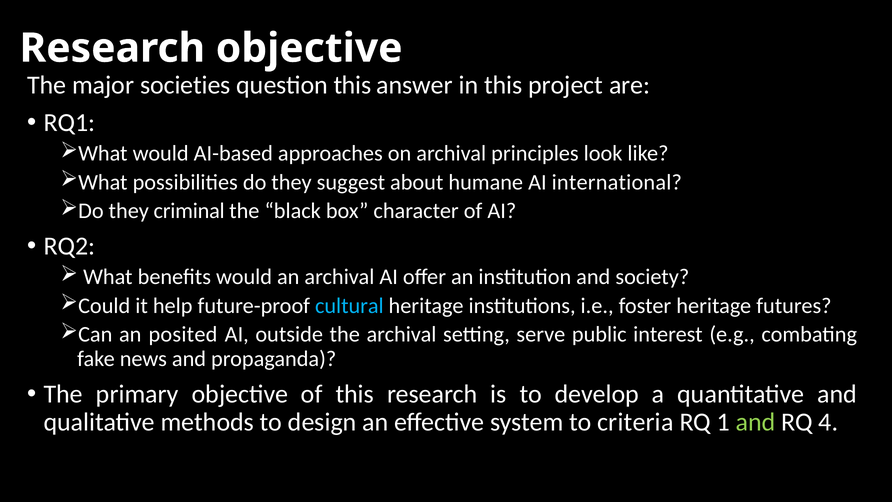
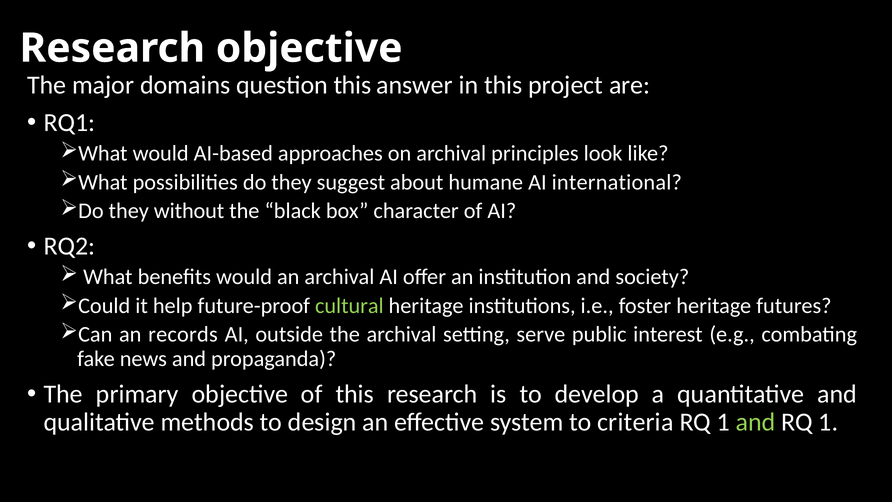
societies: societies -> domains (185, 85)
criminal: criminal -> without (189, 211)
cultural colour: light blue -> light green (349, 306)
posited: posited -> records (183, 334)
4: 4 -> 1 (828, 422)
